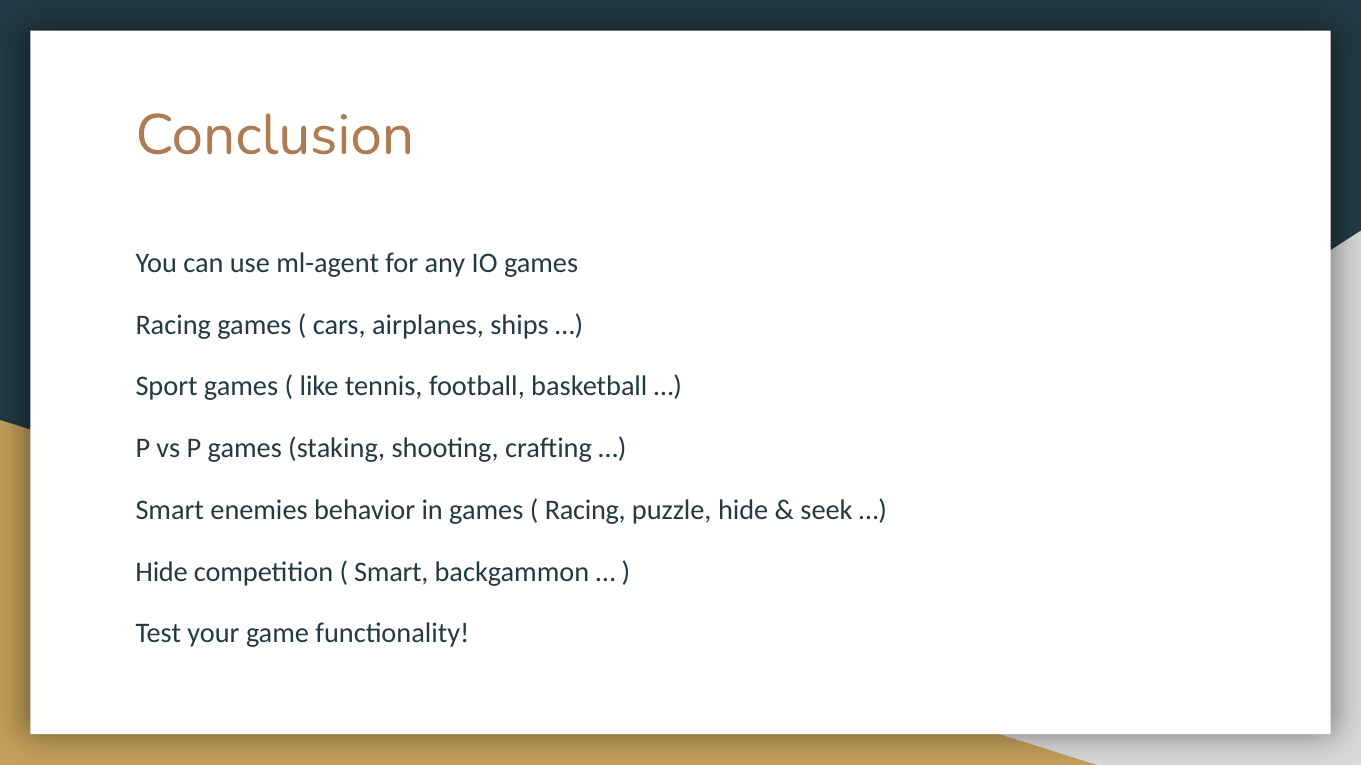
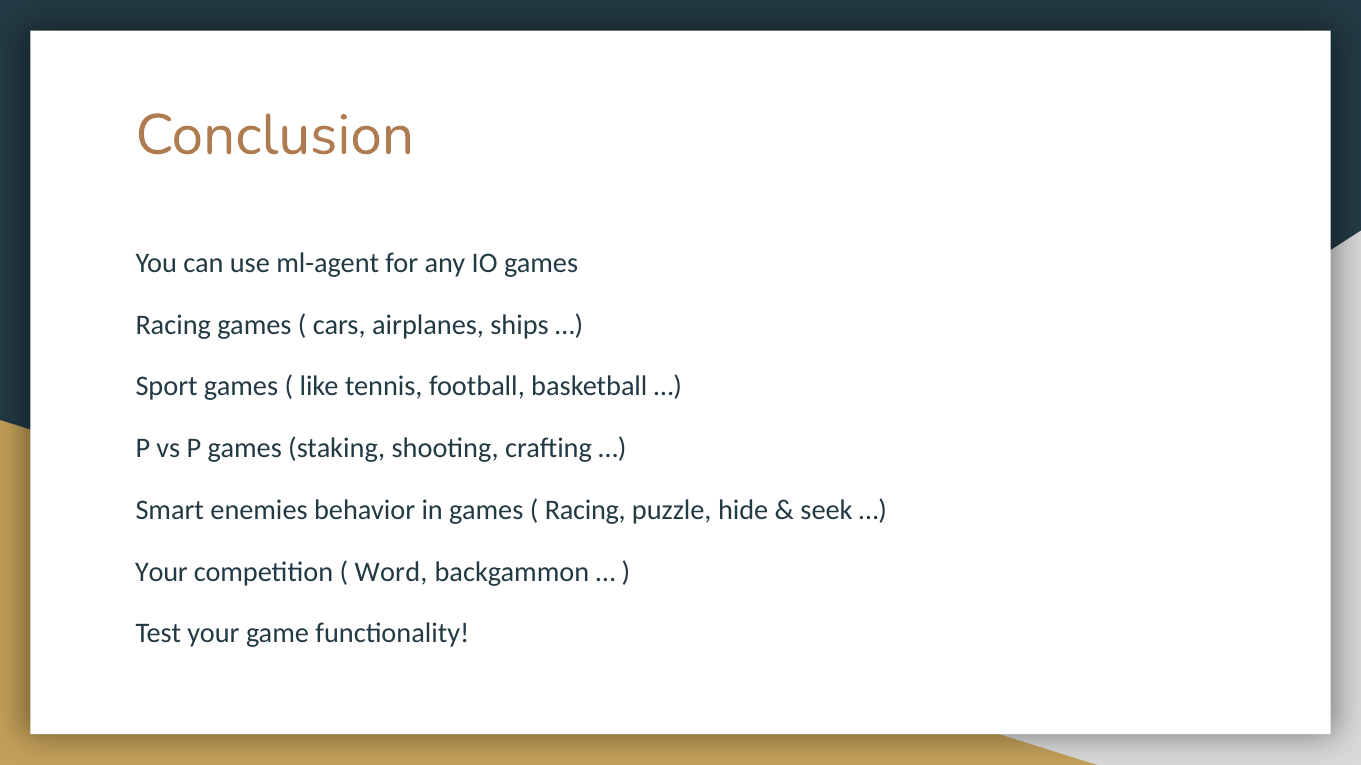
Hide: Hide -> Your (162, 572)
Smart: Smart -> Word (391, 572)
